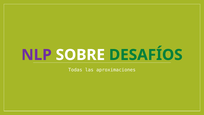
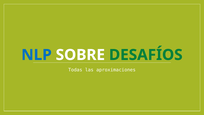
NLP colour: purple -> blue (36, 55)
